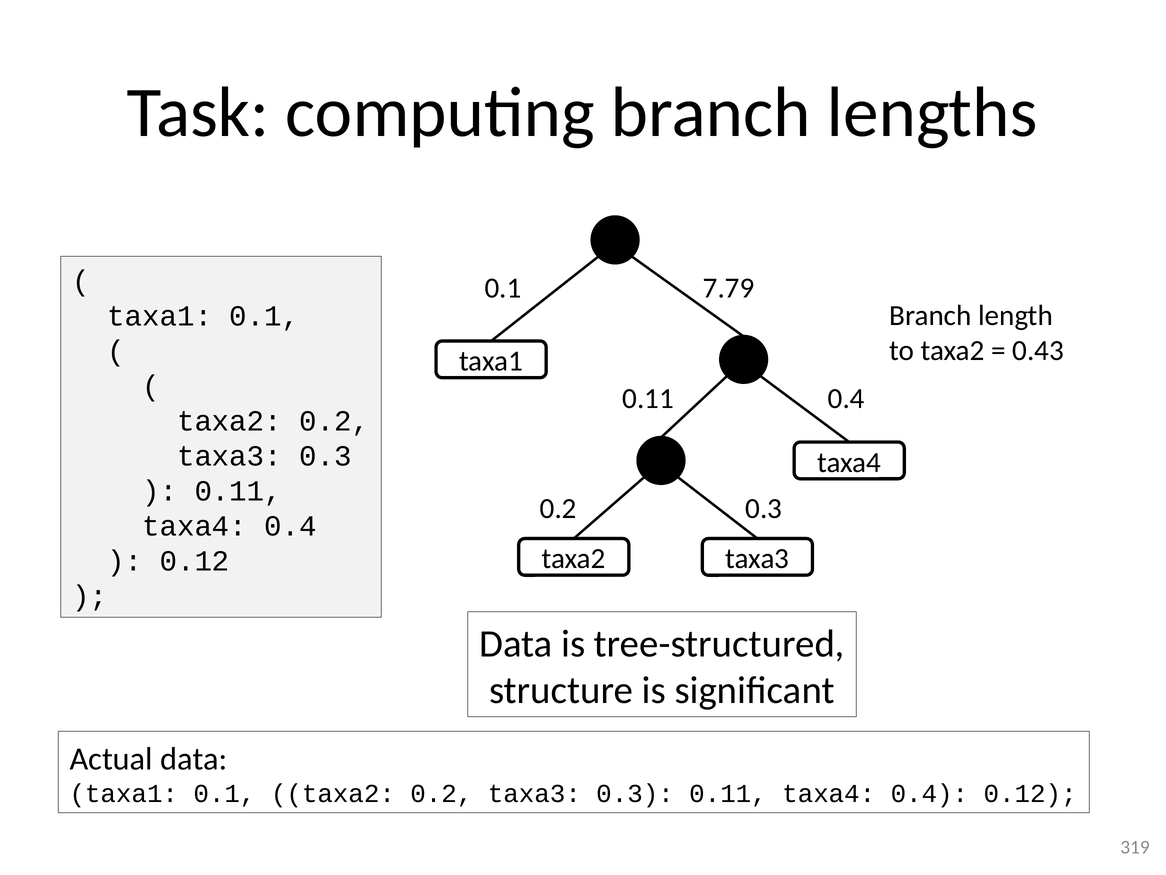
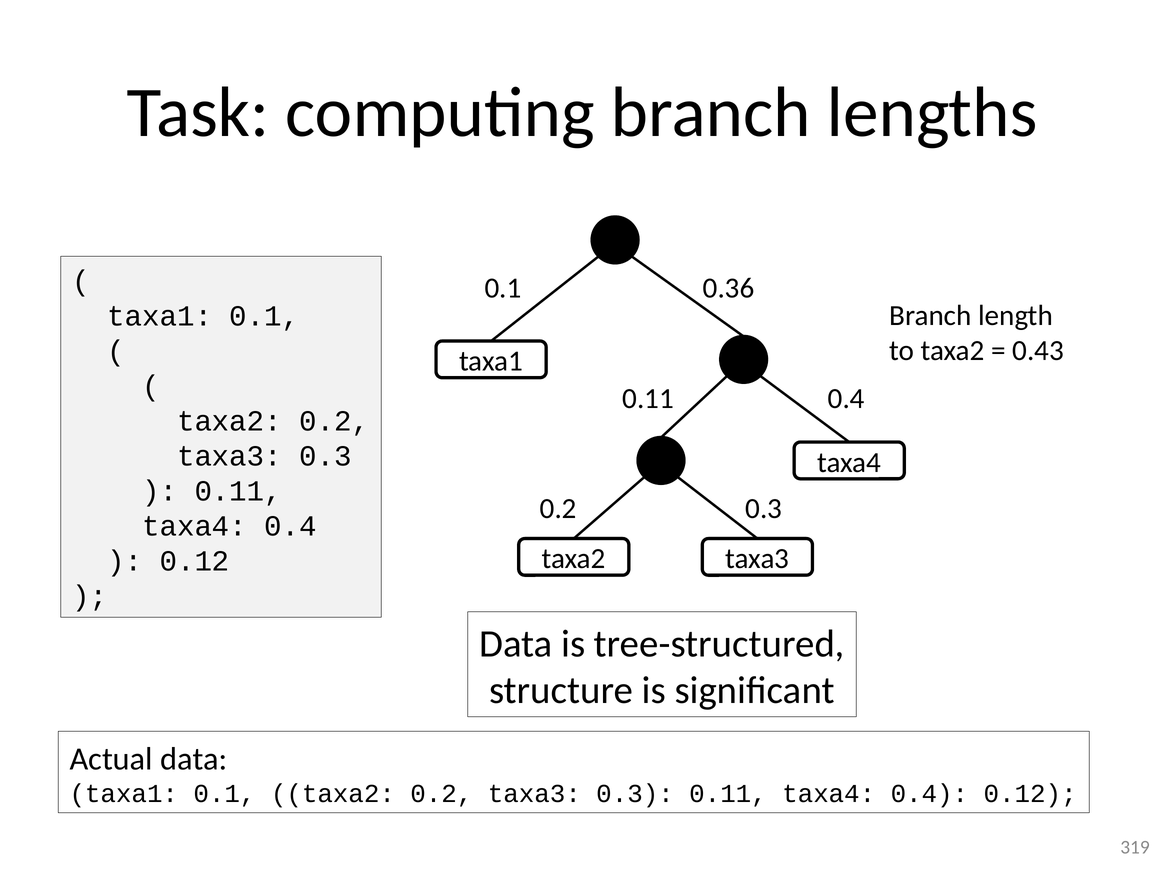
7.79: 7.79 -> 0.36 (729, 288)
